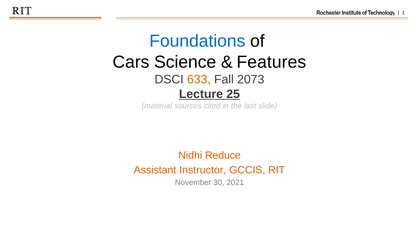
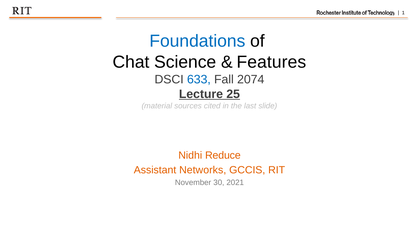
Cars: Cars -> Chat (131, 62)
633 colour: orange -> blue (199, 80)
2073: 2073 -> 2074 (251, 80)
Instructor: Instructor -> Networks (203, 171)
